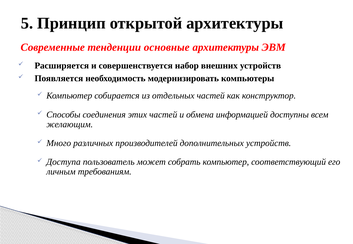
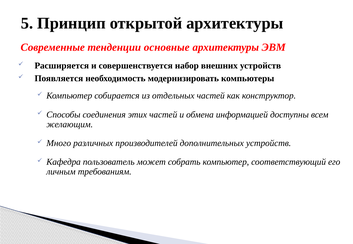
Доступа: Доступа -> Кафедра (64, 162)
